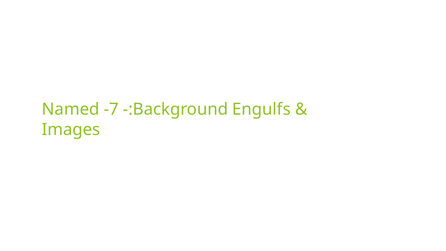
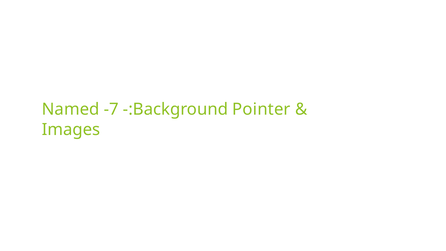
Engulfs: Engulfs -> Pointer (261, 109)
